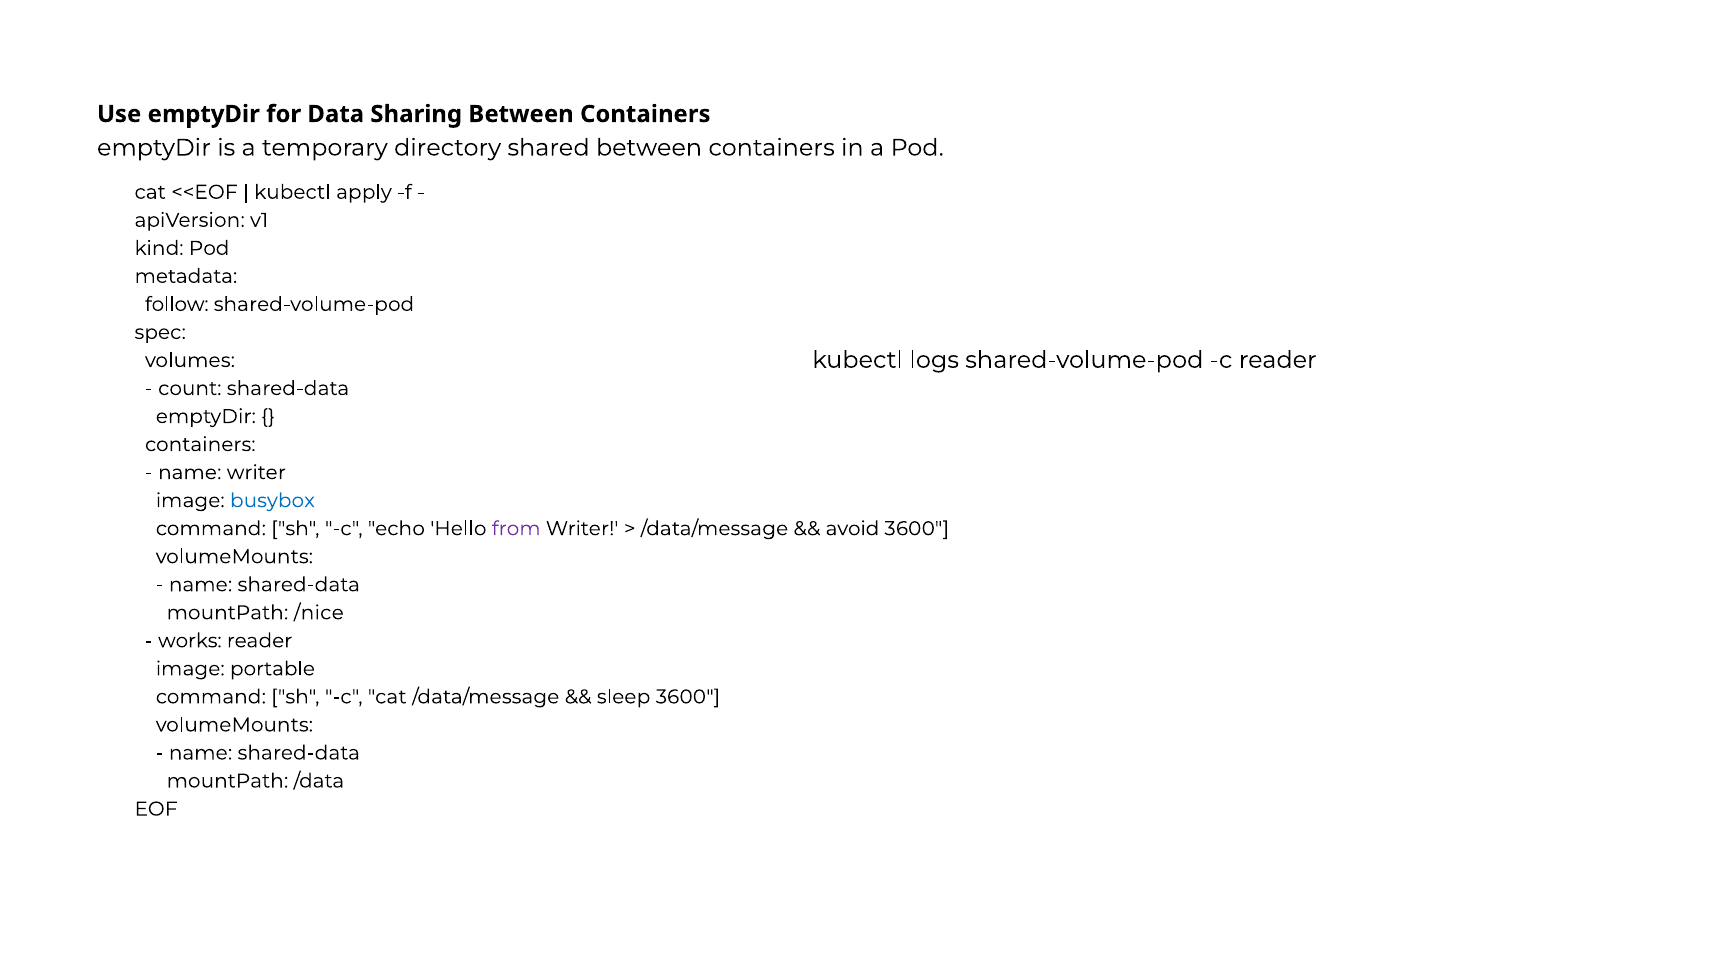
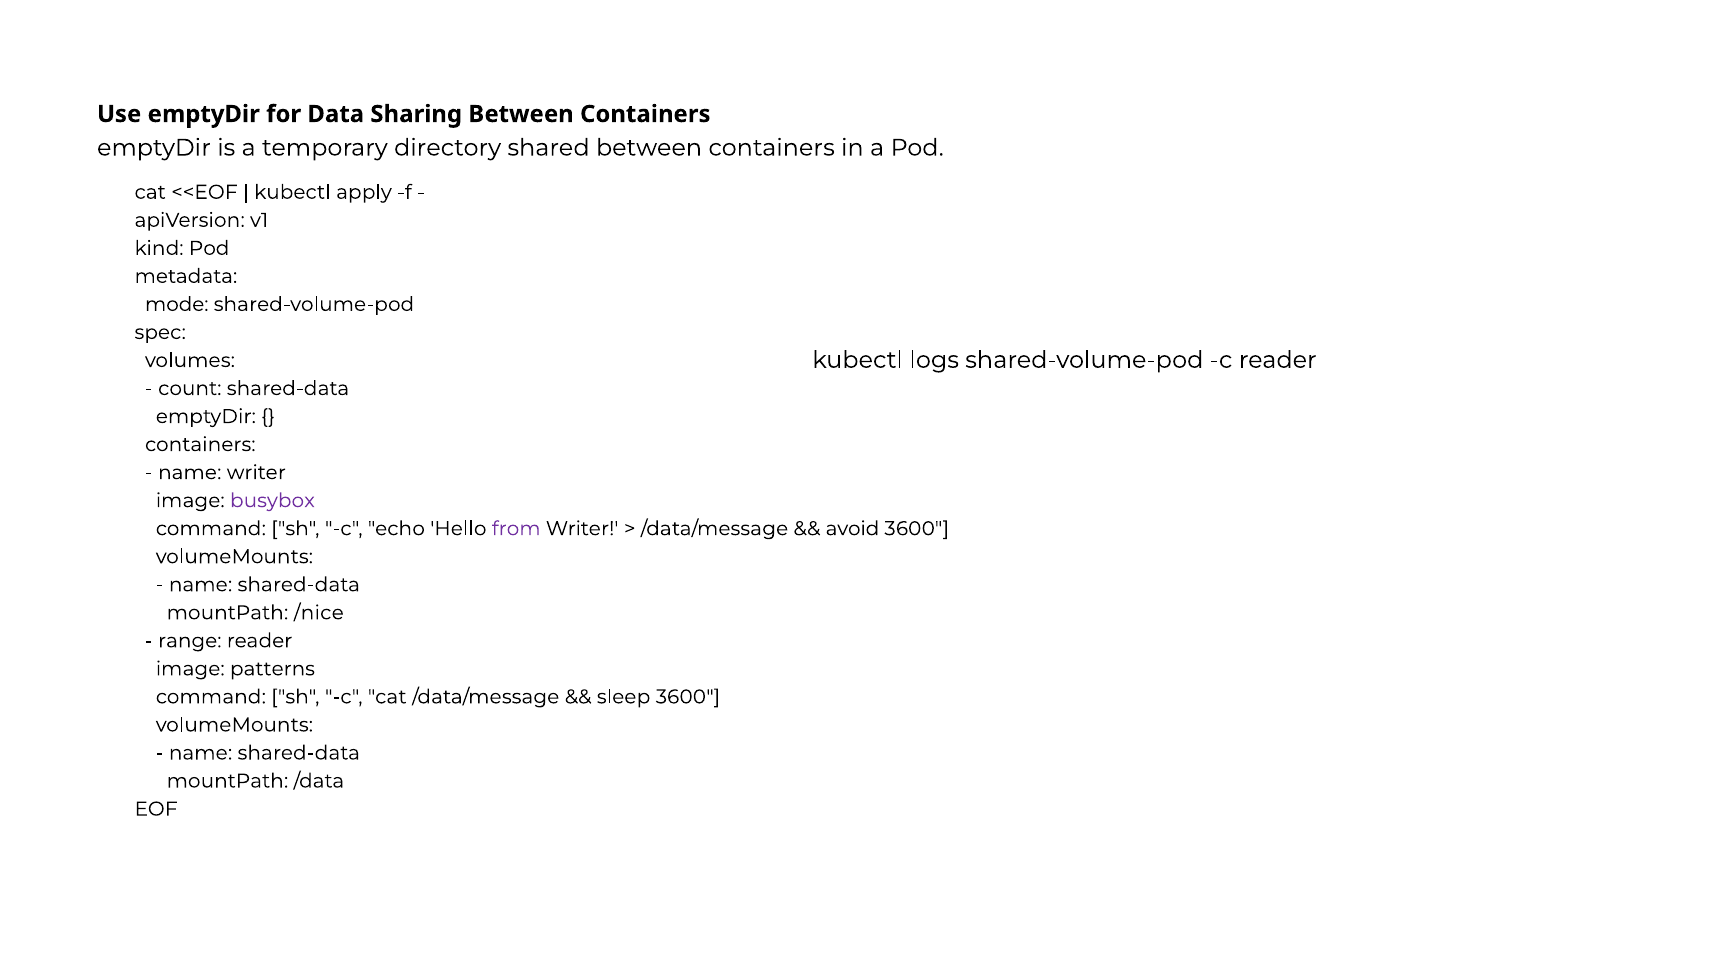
follow: follow -> mode (177, 304)
busybox colour: blue -> purple (272, 501)
works: works -> range (190, 641)
portable: portable -> patterns (272, 669)
